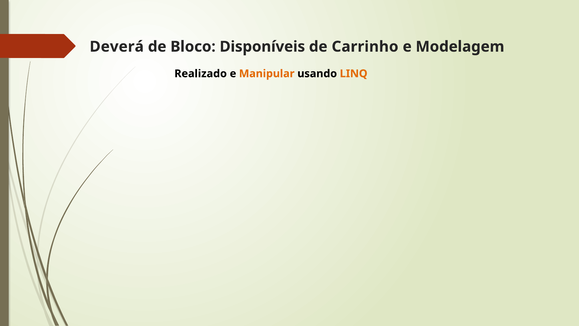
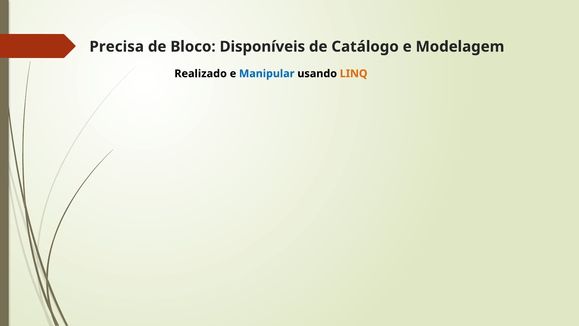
Deverá: Deverá -> Precisa (117, 47)
Carrinho: Carrinho -> Catálogo (365, 47)
Manipular colour: orange -> blue (267, 74)
